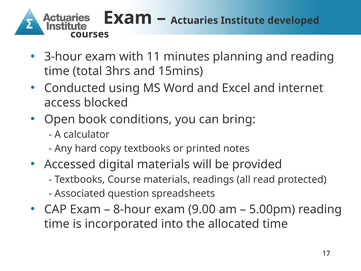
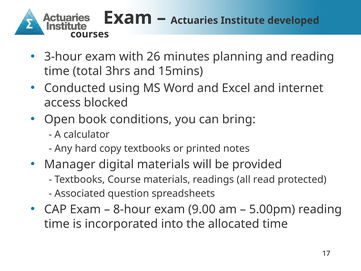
11: 11 -> 26 (153, 57)
Accessed: Accessed -> Manager (70, 164)
